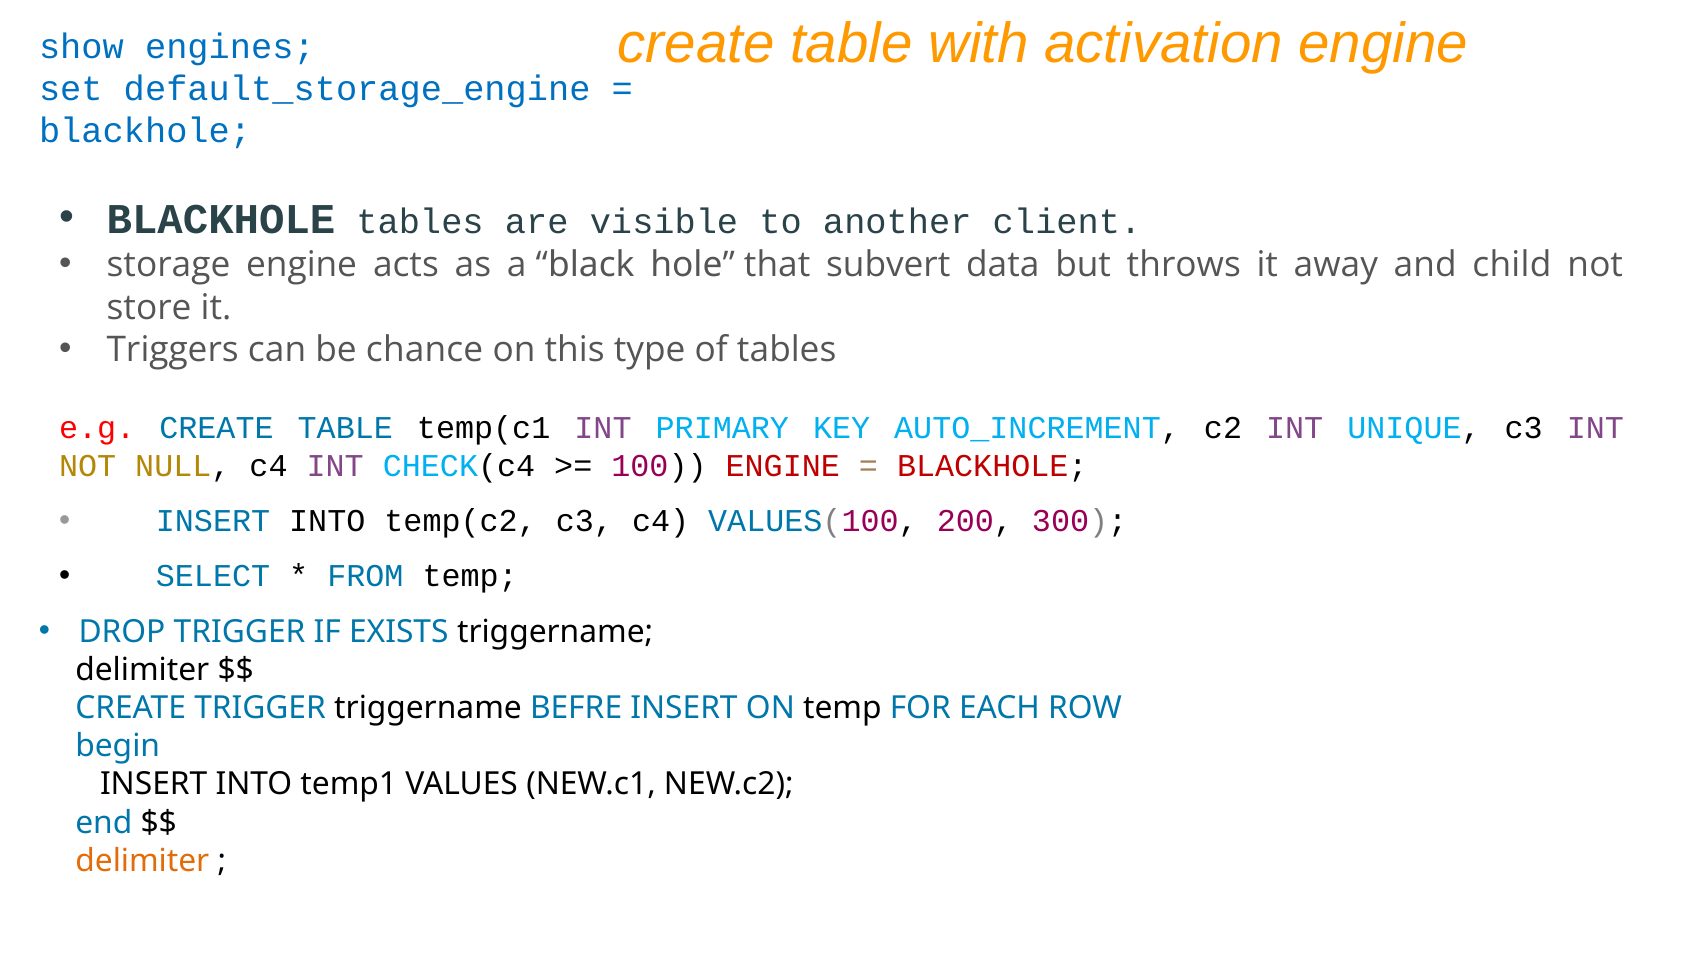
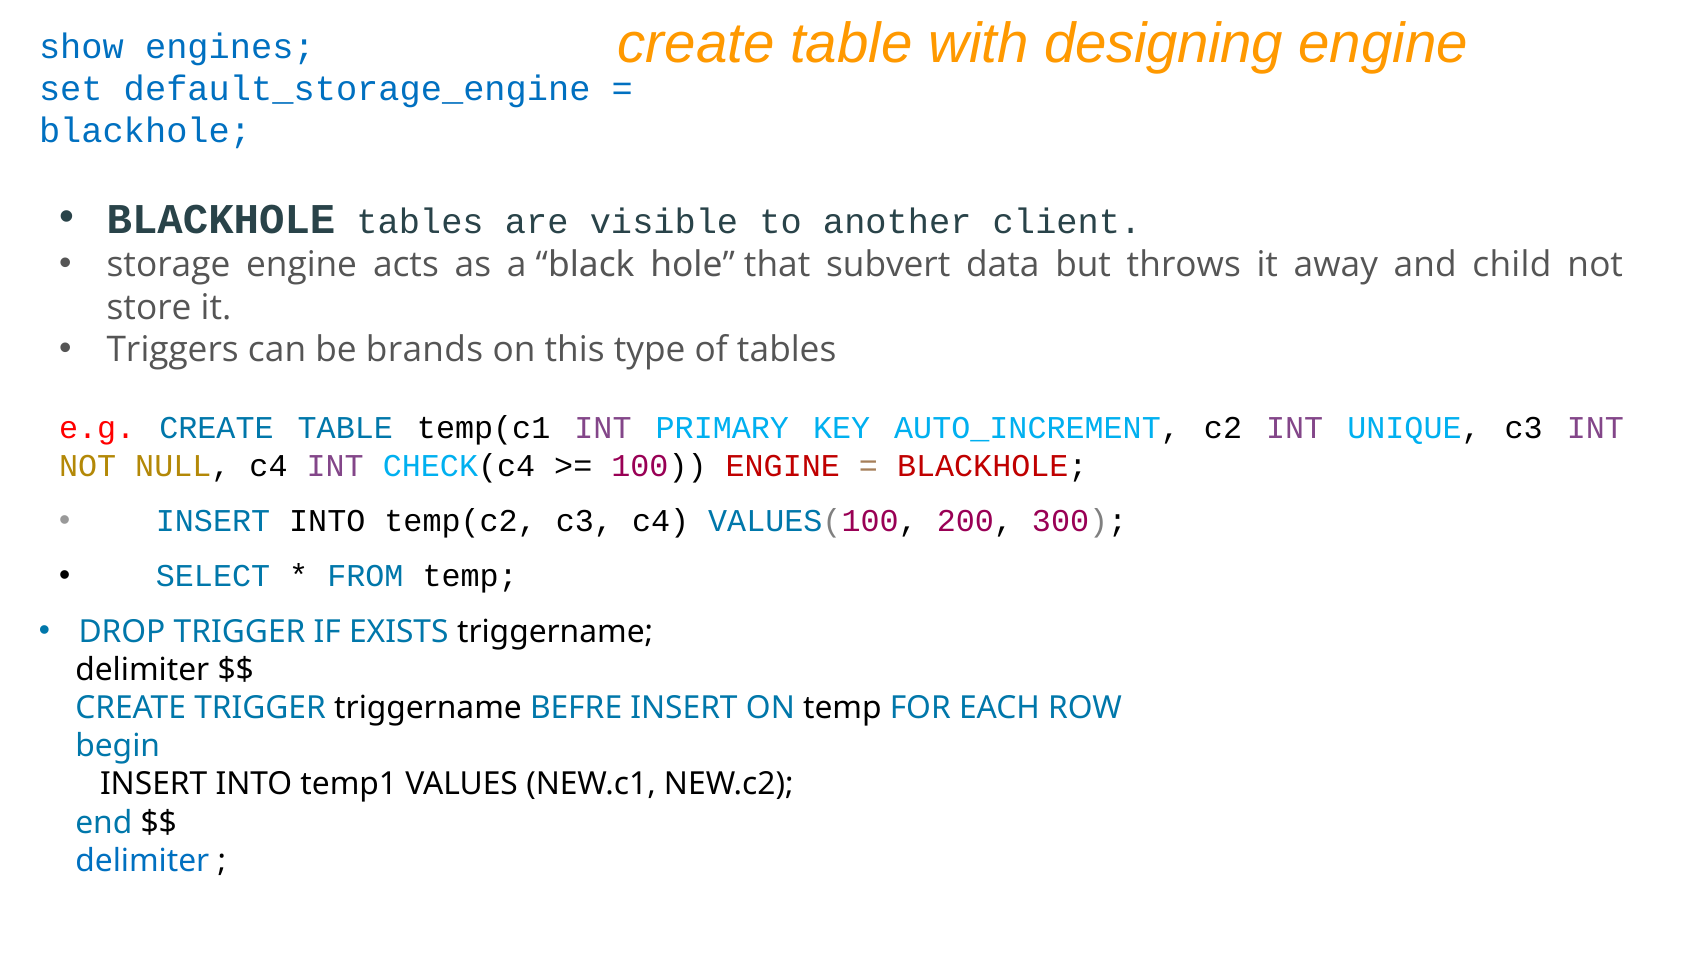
activation: activation -> designing (1164, 44)
chance: chance -> brands (425, 350)
delimiter colour: orange -> blue (142, 860)
